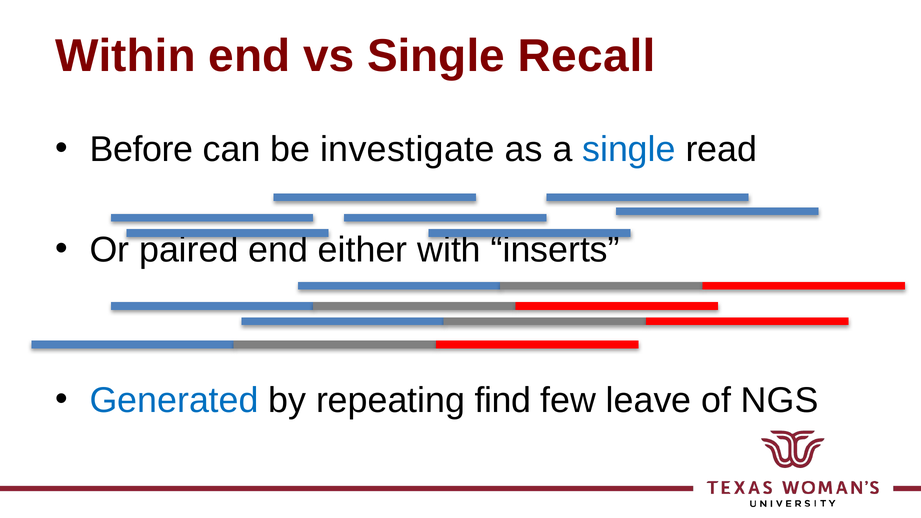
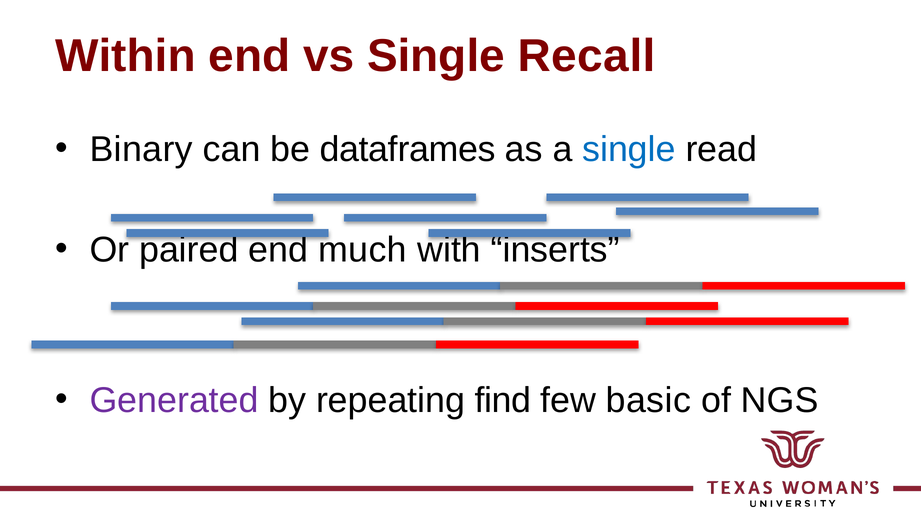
Before: Before -> Binary (141, 149)
investigate: investigate -> dataframes (408, 149)
either: either -> much (363, 250)
Generated colour: blue -> purple (174, 400)
leave: leave -> basic (648, 400)
